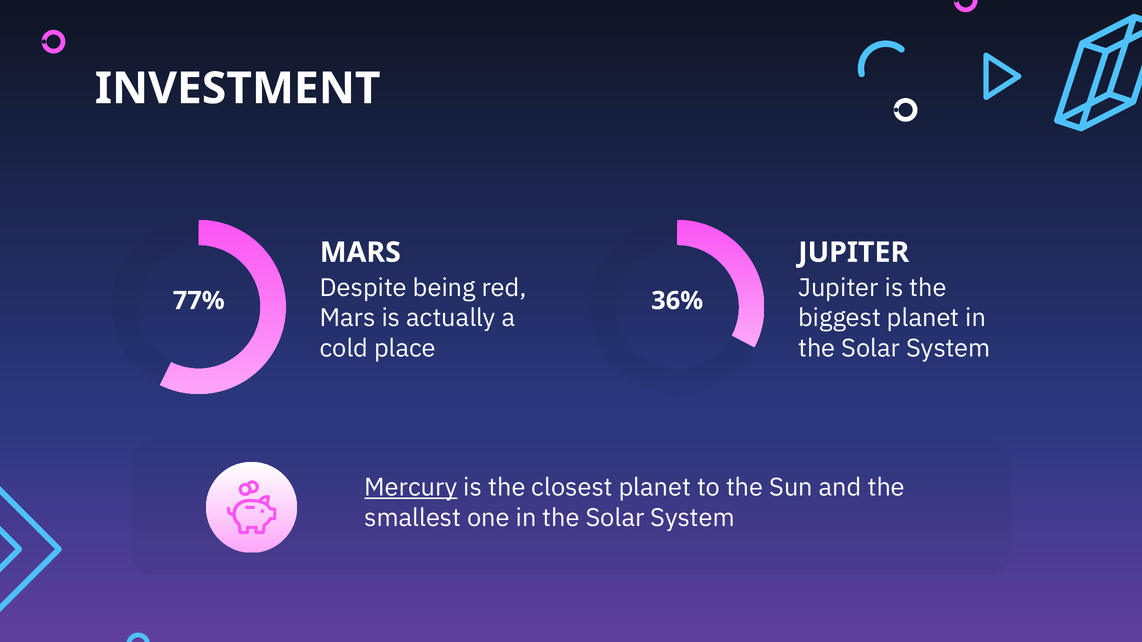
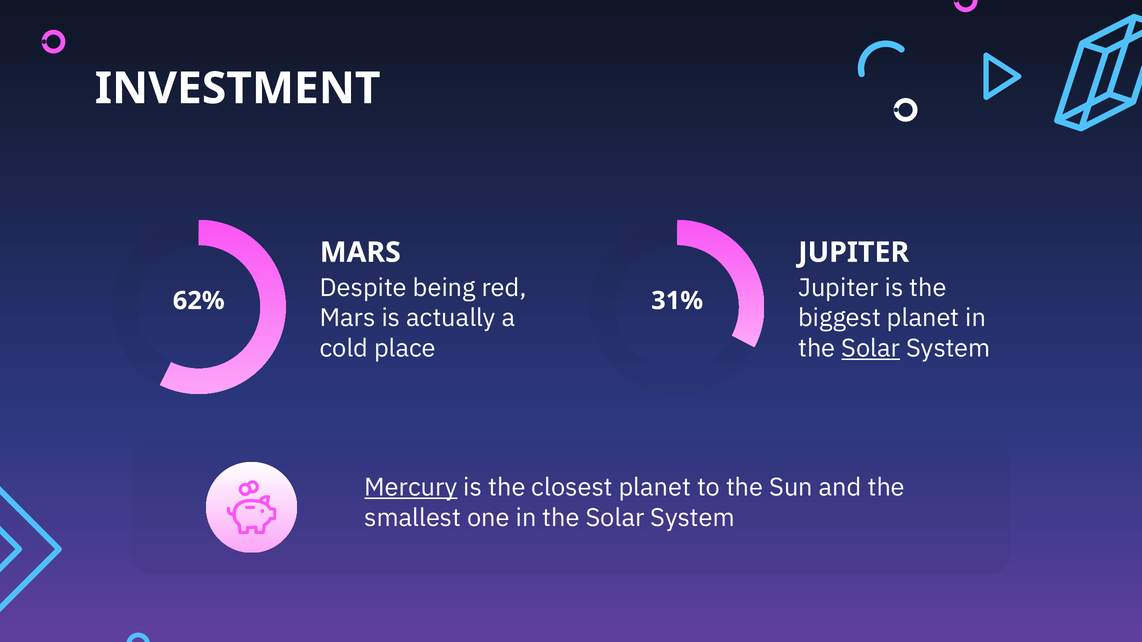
77%: 77% -> 62% (199, 301)
36%: 36% -> 31% (677, 301)
Solar underline: none -> present (871, 349)
